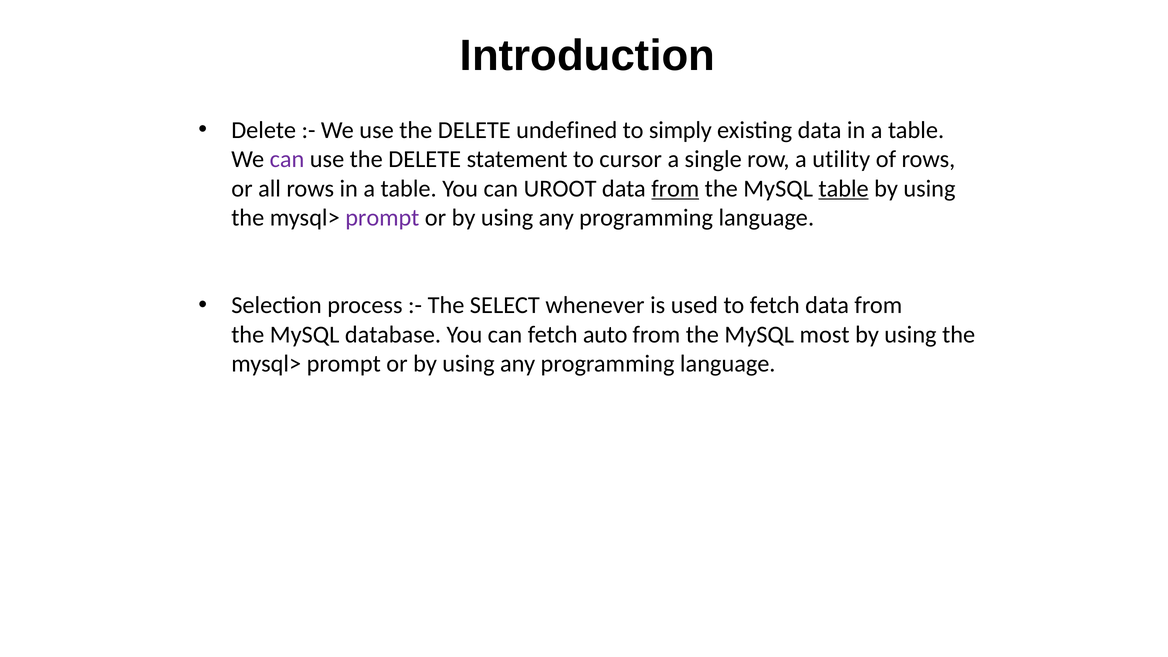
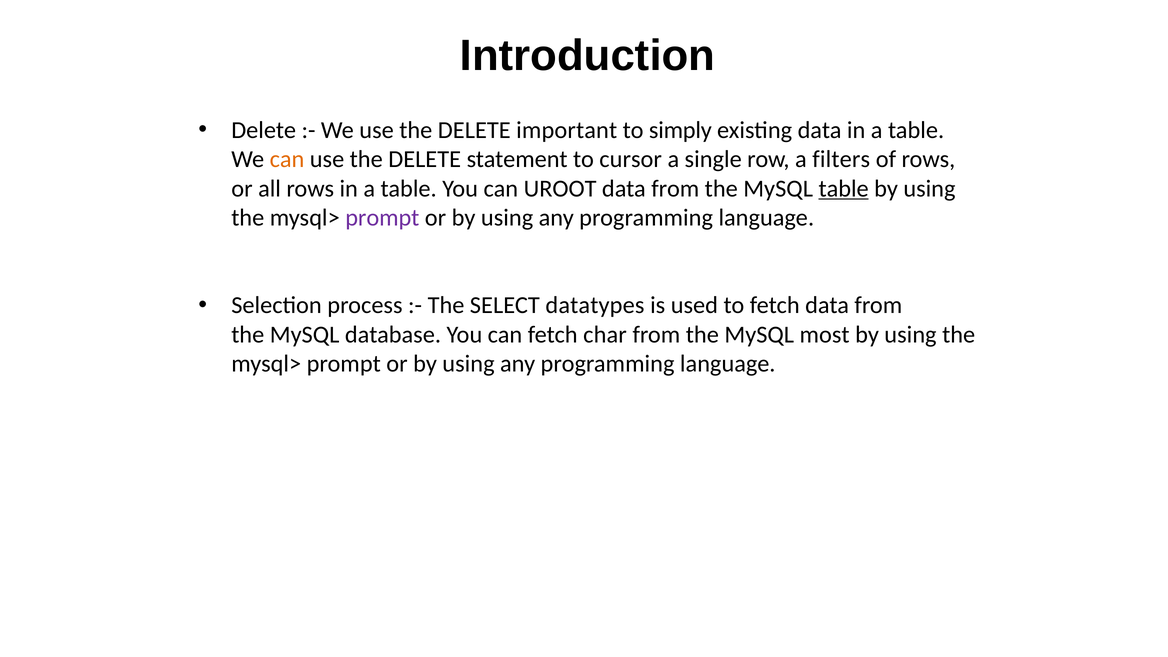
undefined: undefined -> important (567, 130)
can colour: purple -> orange (287, 159)
utility: utility -> filters (841, 159)
from underline: present -> none (675, 189)
whenever: whenever -> datatypes (595, 305)
auto: auto -> char (605, 335)
